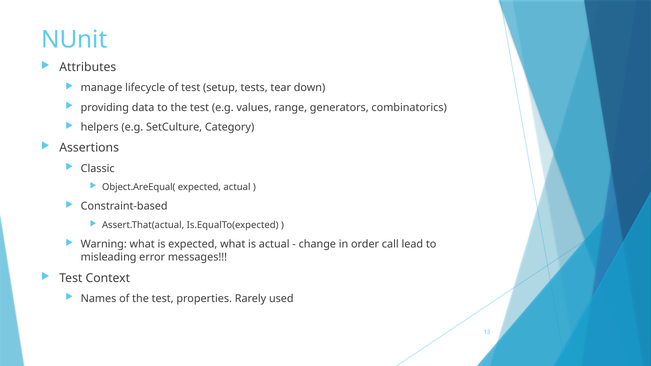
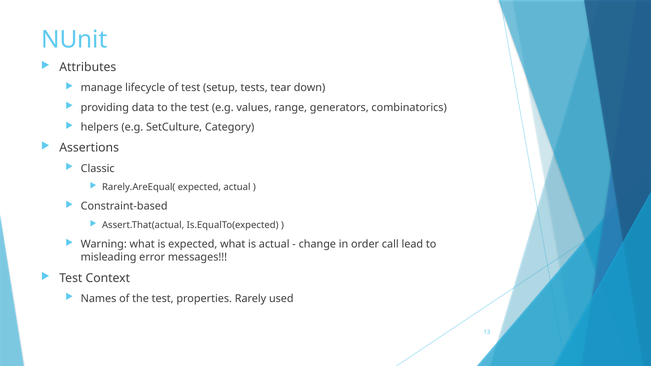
Object.AreEqual(: Object.AreEqual( -> Rarely.AreEqual( (139, 187)
